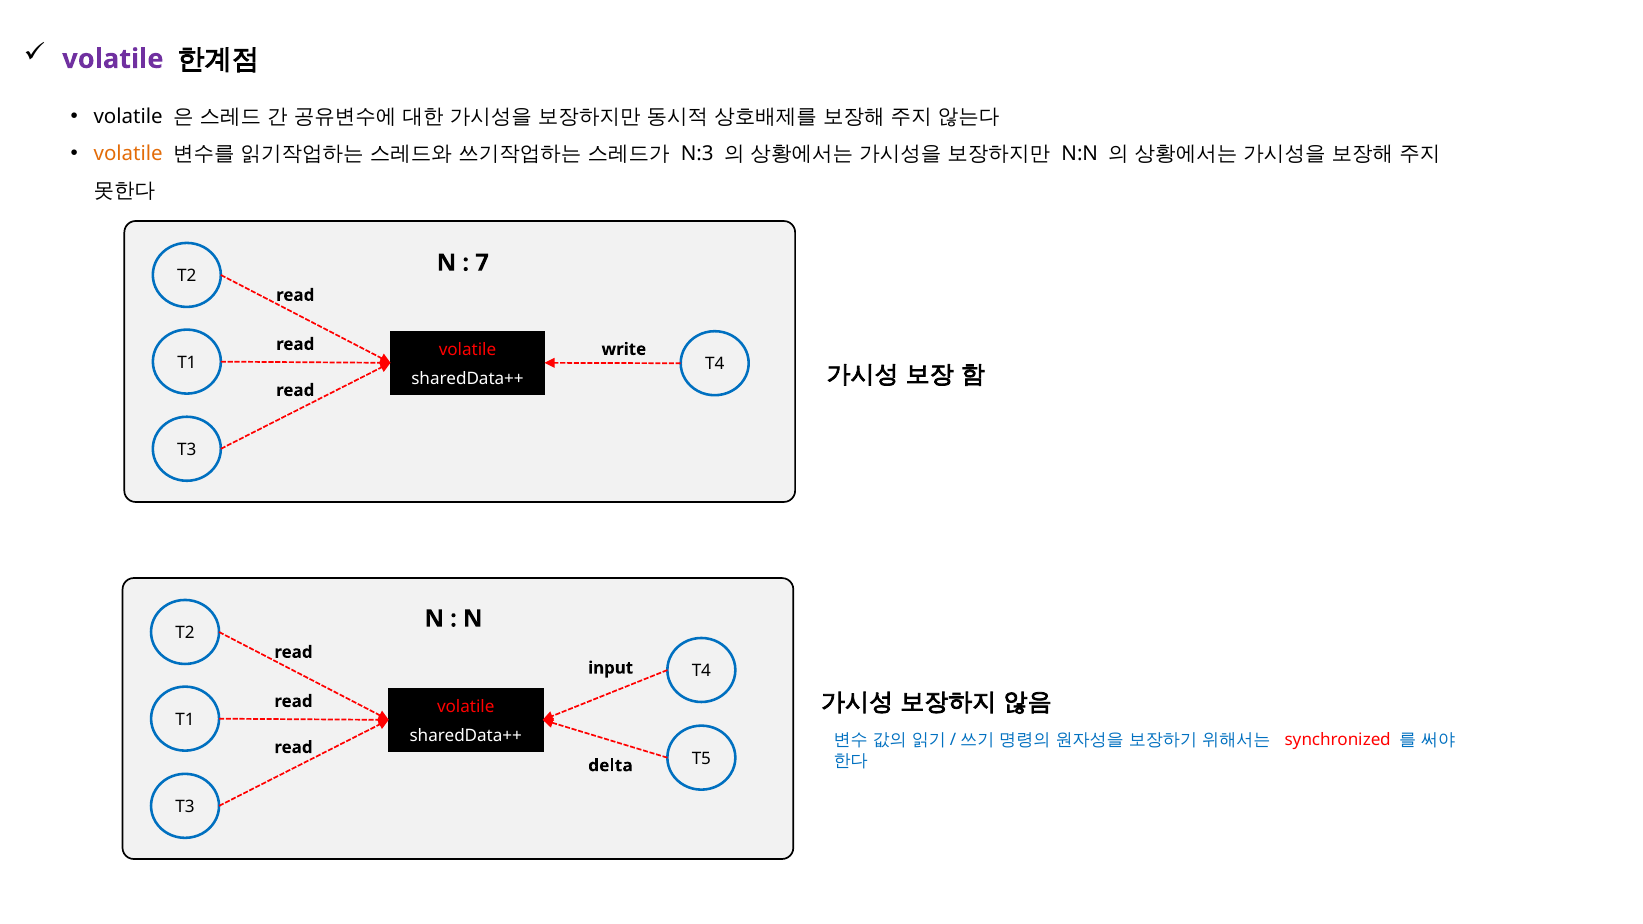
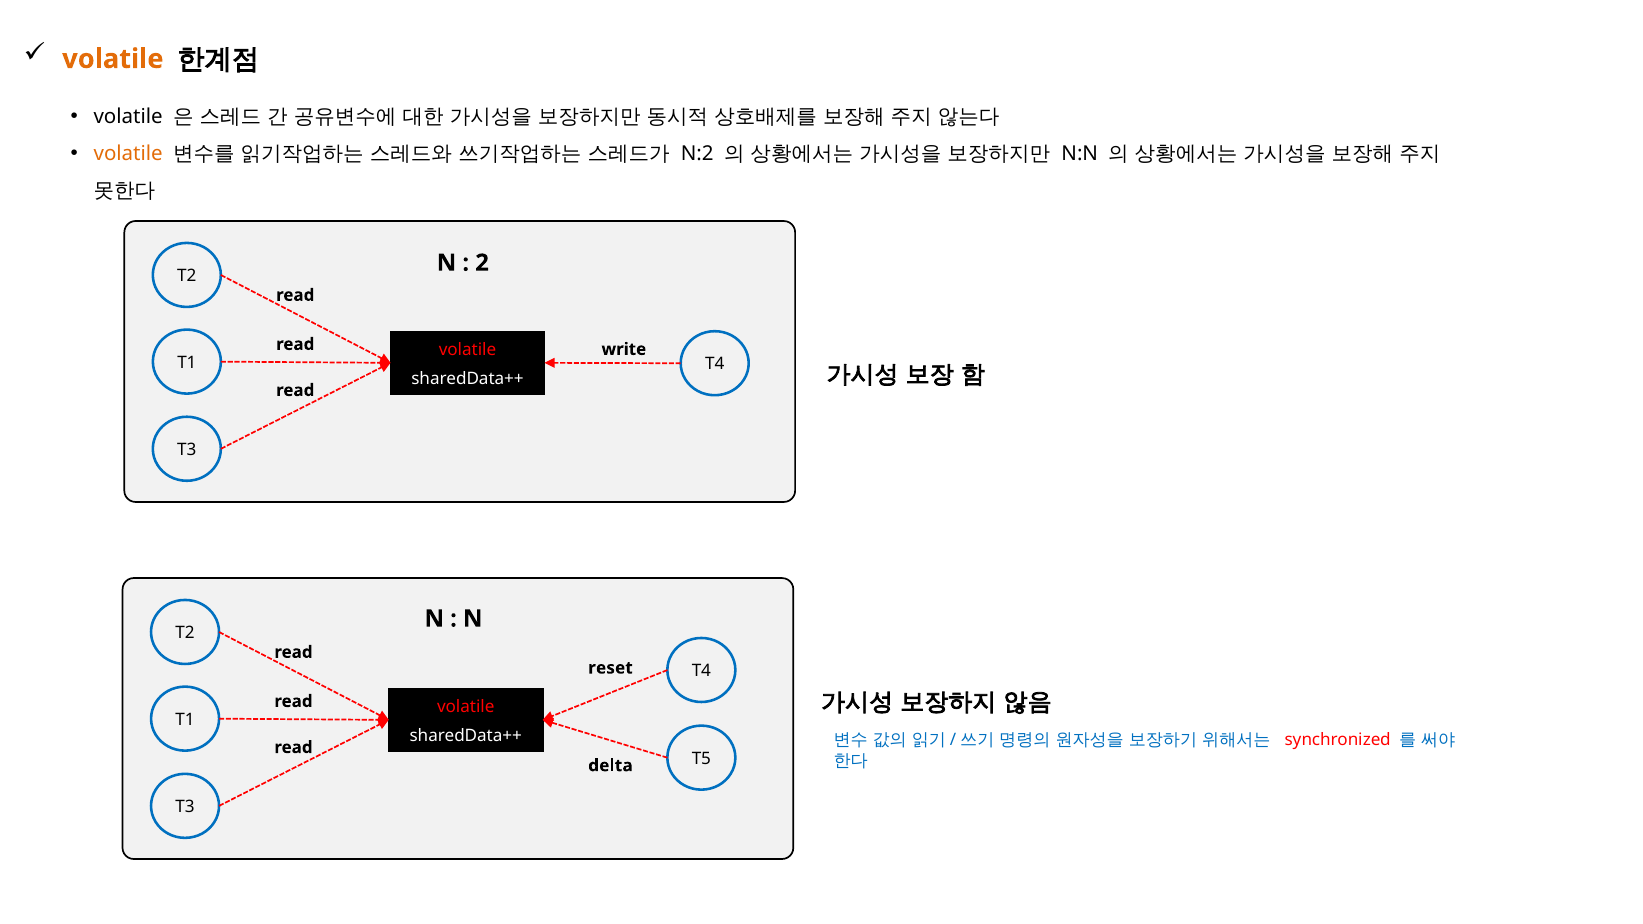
volatile colour: purple -> orange (113, 59)
N:3: N:3 -> N:2 (697, 154)
7: 7 -> 2 (482, 263)
input: input -> reset (610, 668)
